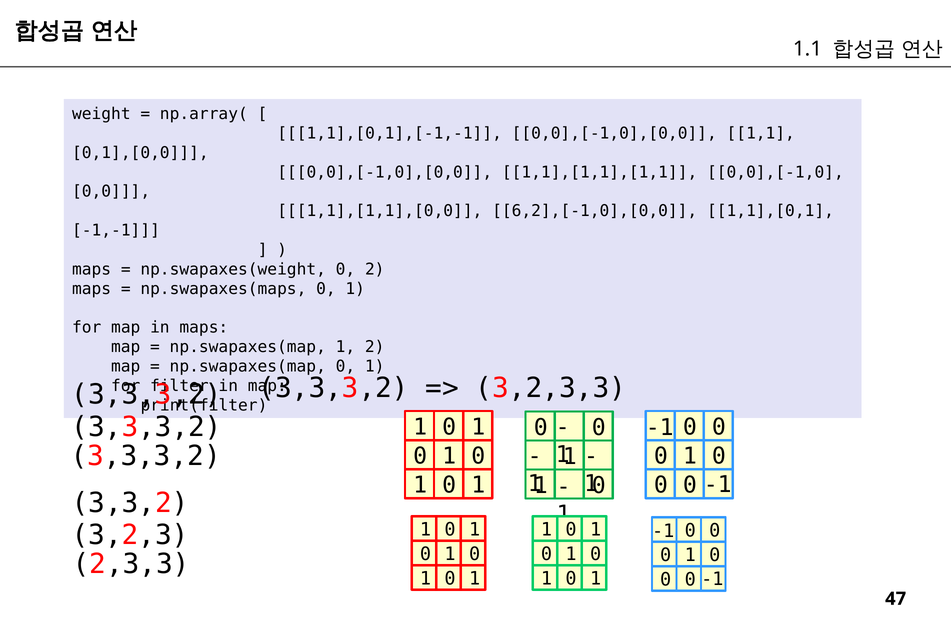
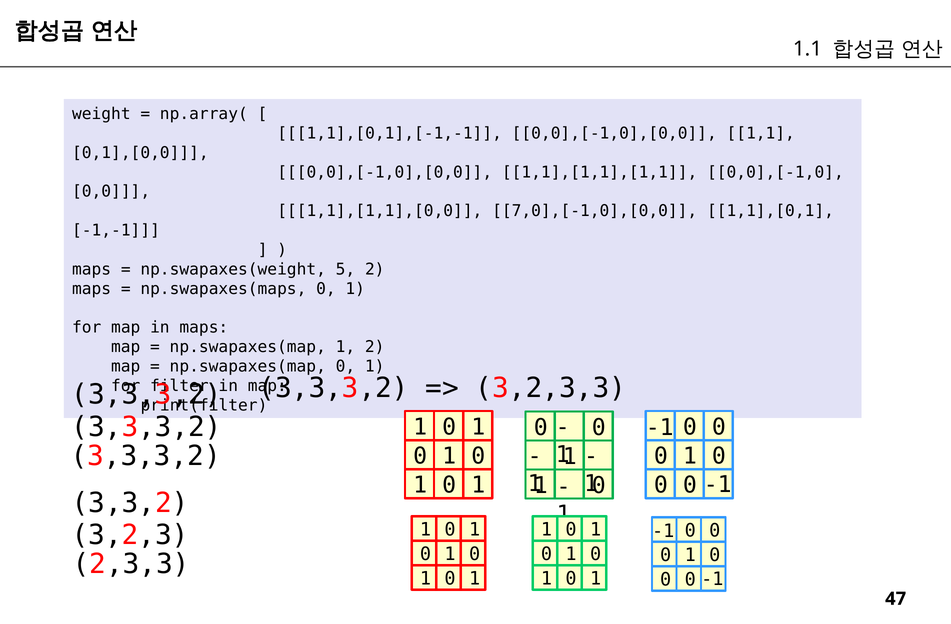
6,2],[-1,0],[0,0: 6,2],[-1,0],[0,0 -> 7,0],[-1,0],[0,0 (595, 211)
np.swapaxes(weight 0: 0 -> 5 (345, 270)
